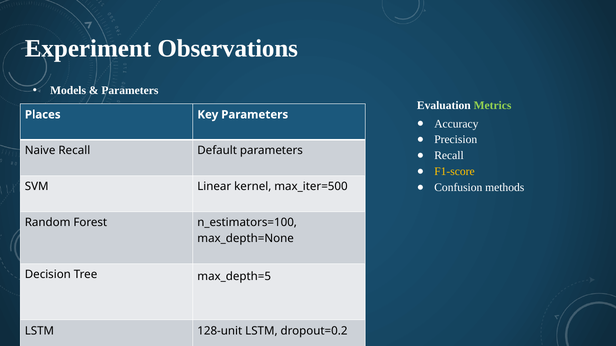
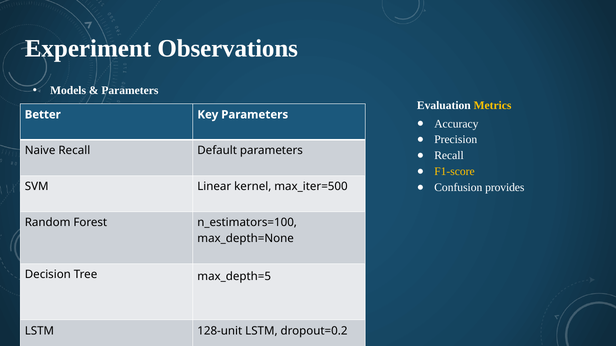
Metrics colour: light green -> yellow (493, 105)
Places: Places -> Better (43, 115)
methods: methods -> provides (505, 188)
